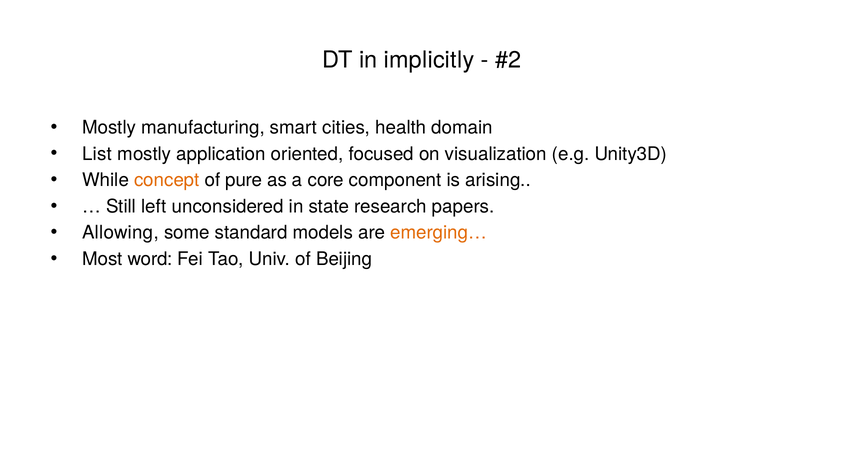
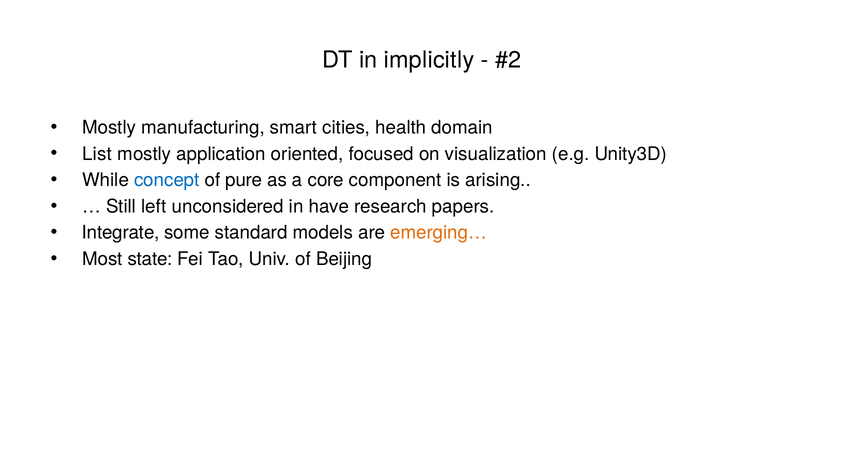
concept colour: orange -> blue (167, 180)
state: state -> have (329, 206)
Allowing: Allowing -> Integrate (121, 233)
word: word -> state (150, 259)
